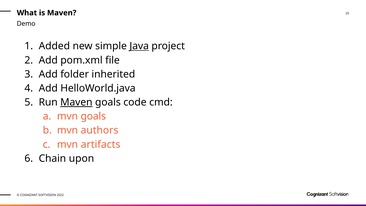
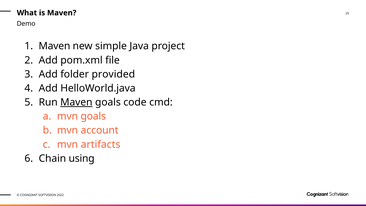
Added: Added -> Maven (54, 46)
Java underline: present -> none (139, 46)
inherited: inherited -> provided (113, 74)
authors: authors -> account (100, 130)
upon: upon -> using (82, 158)
